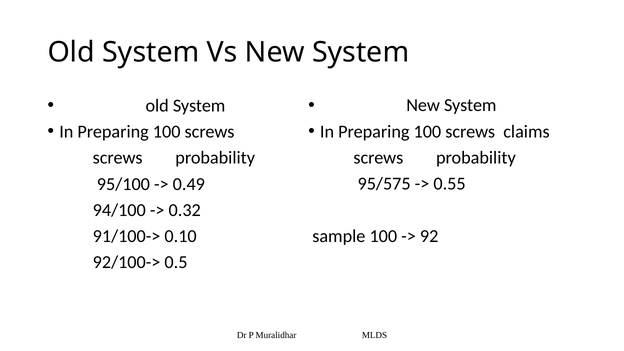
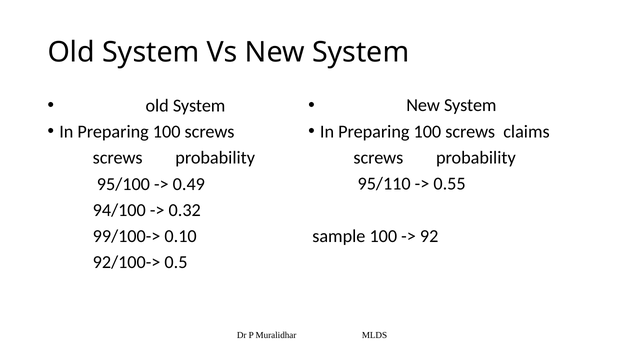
95/575: 95/575 -> 95/110 (384, 184)
91/100->: 91/100-> -> 99/100-> (127, 236)
